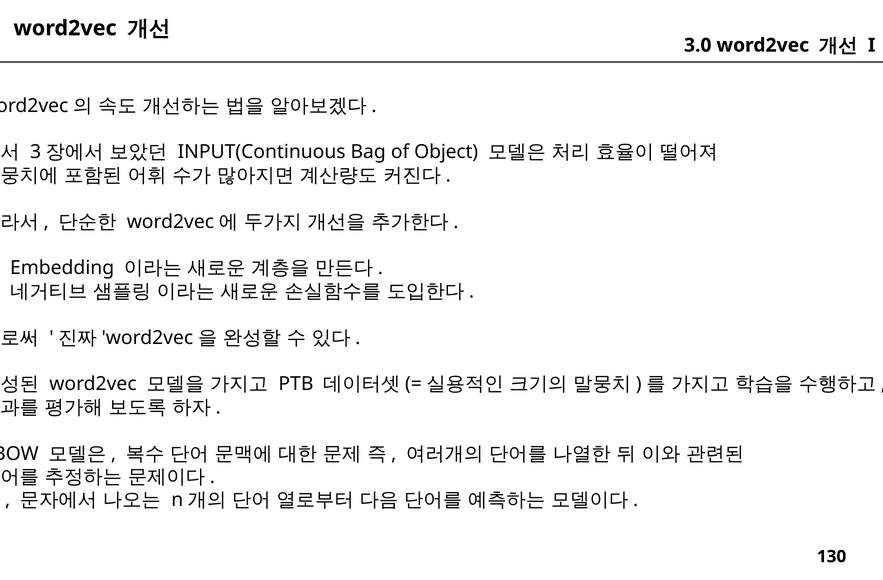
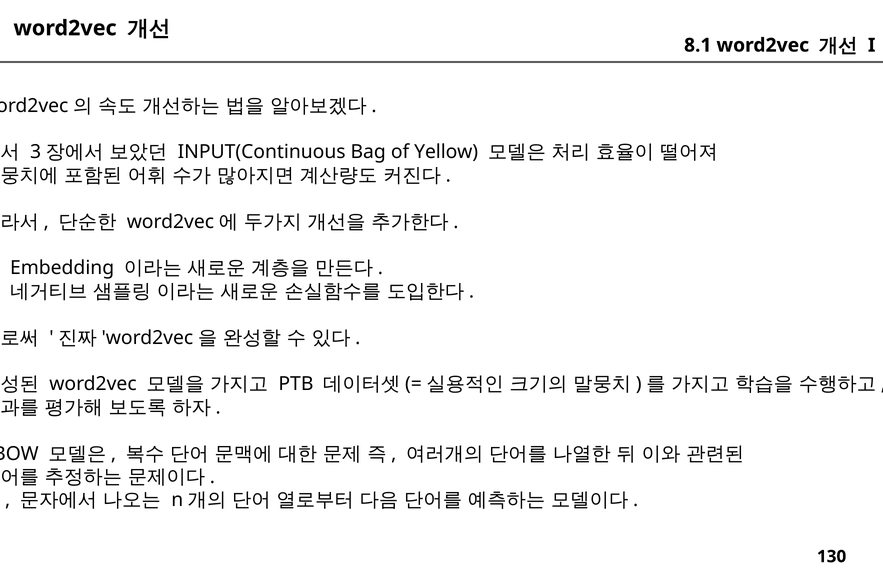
3.0: 3.0 -> 8.1 (698, 45)
Object: Object -> Yellow (446, 152)
